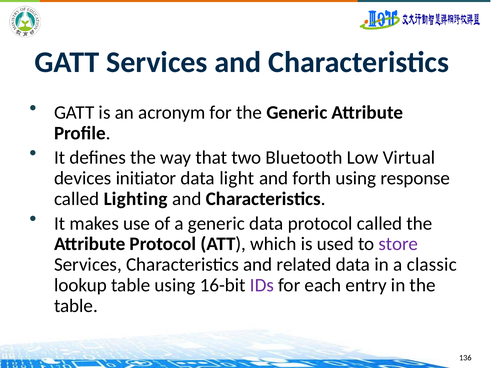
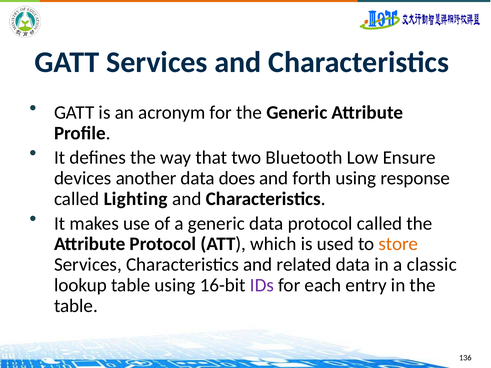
Virtual: Virtual -> Ensure (409, 158)
initiator: initiator -> another (146, 178)
light: light -> does (237, 178)
store colour: purple -> orange (398, 244)
